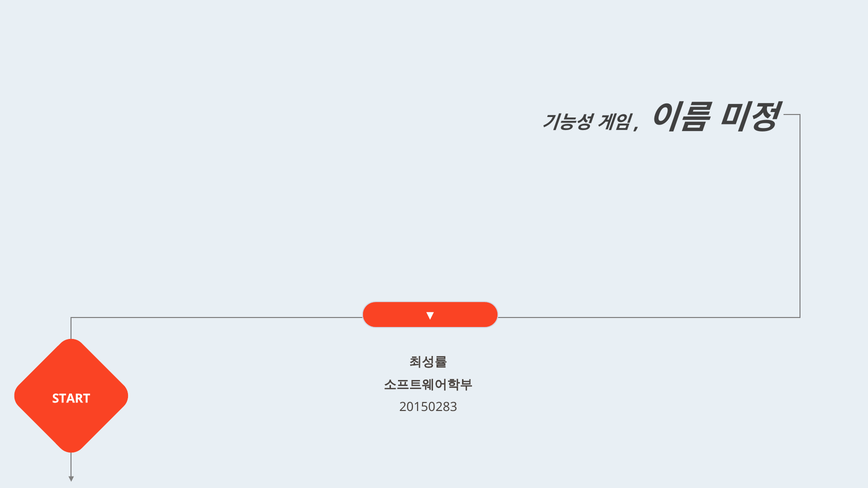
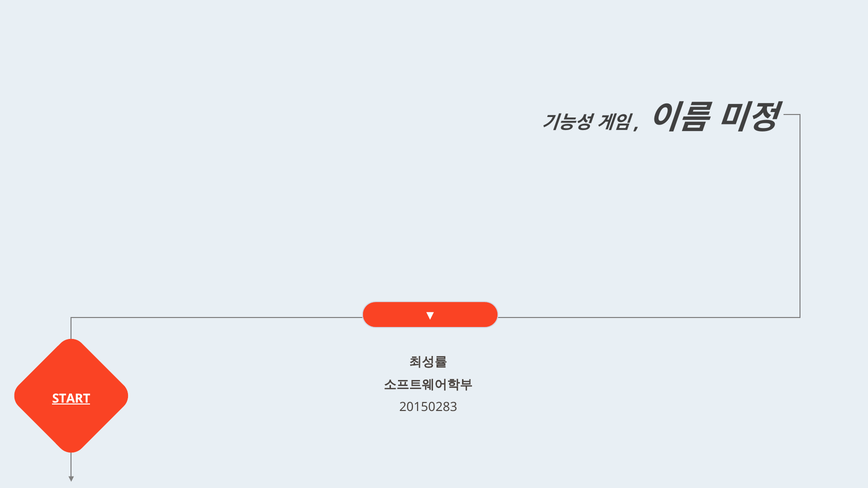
START underline: none -> present (71, 399)
